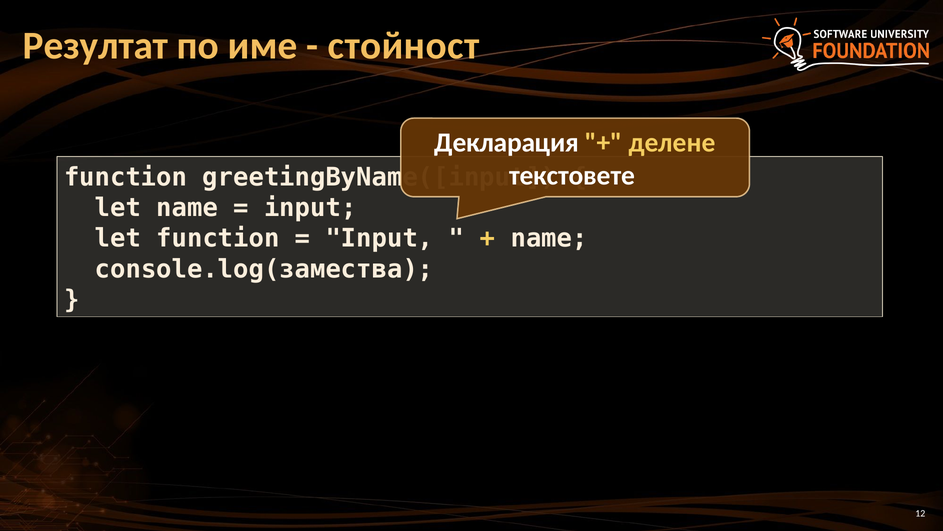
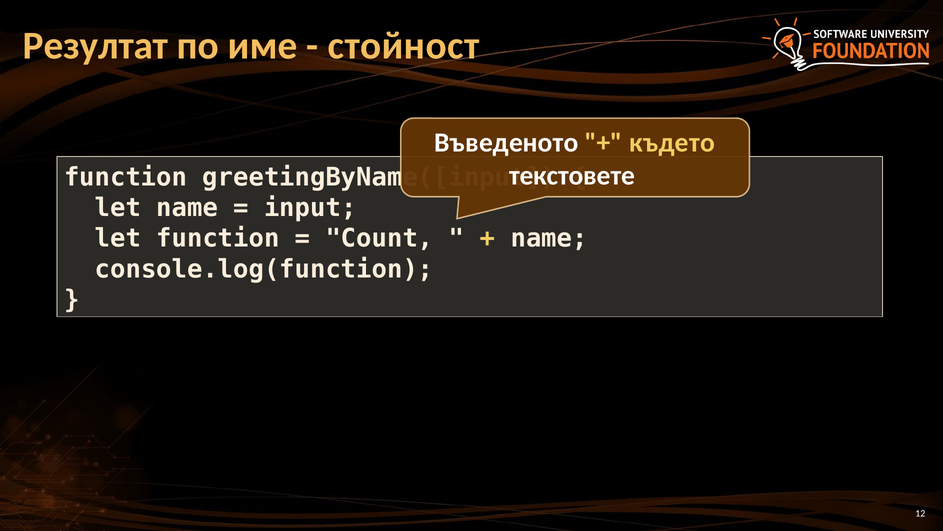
Декларация: Декларация -> Въведеното (506, 143)
делене: делене -> където (672, 143)
Input: Input -> Count (379, 238)
console.log(замества: console.log(замества -> console.log(function (264, 269)
